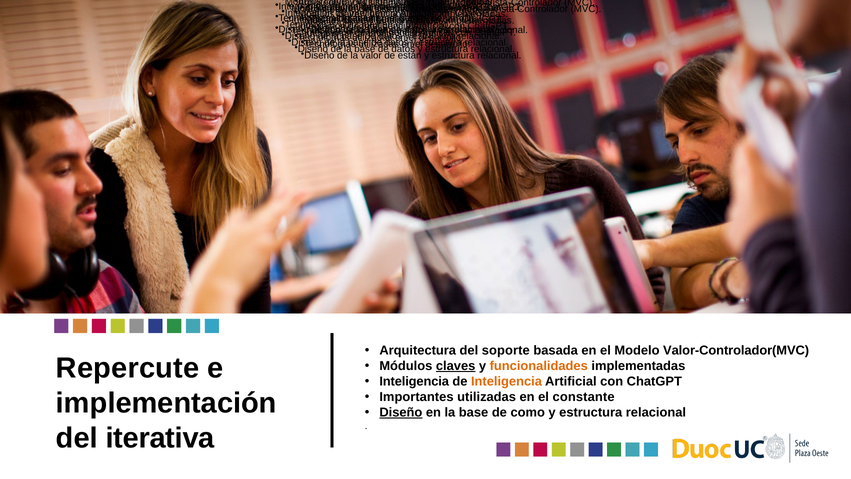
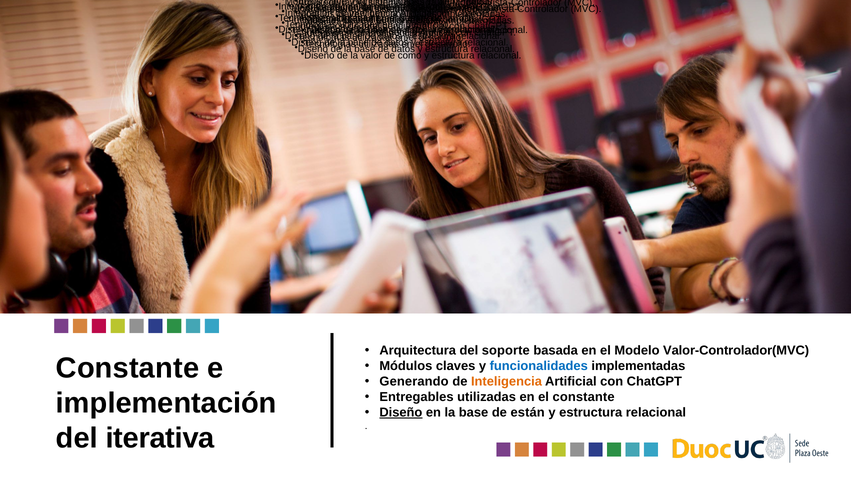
están: están -> como (410, 56)
Repercute: Repercute -> Constante (128, 368)
claves underline: present -> none (456, 366)
funcionalidades colour: orange -> blue (539, 366)
Inteligencia: Inteligencia -> Generando (414, 381)
Importantes: Importantes -> Entregables (416, 397)
como: como -> están (528, 412)
